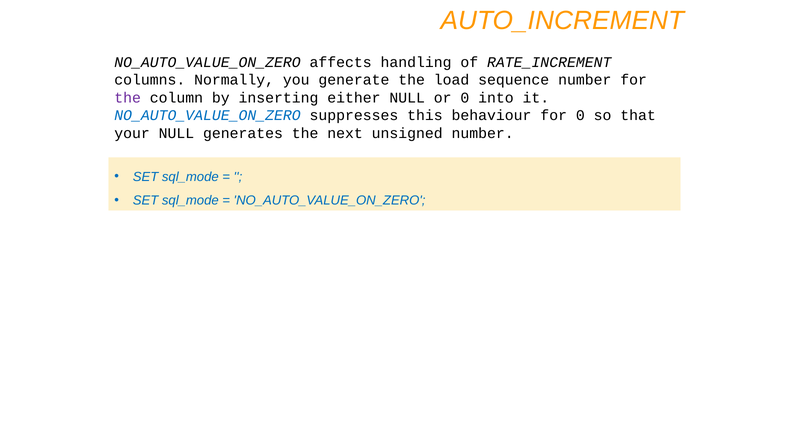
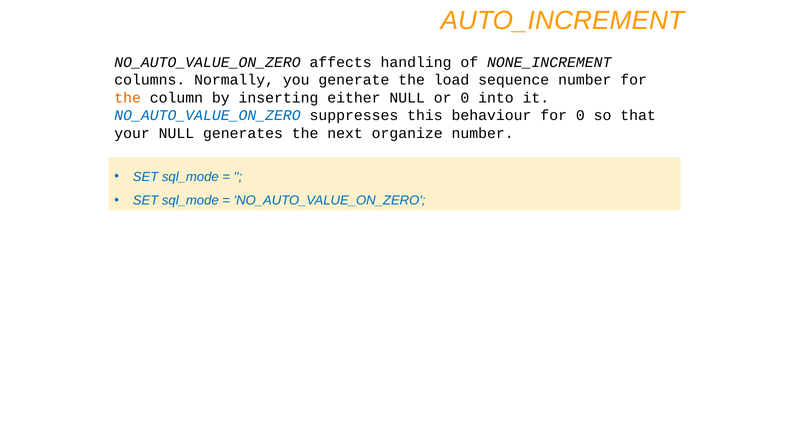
RATE_INCREMENT: RATE_INCREMENT -> NONE_INCREMENT (549, 62)
the colour: purple -> orange (128, 98)
unsigned: unsigned -> organize (407, 133)
